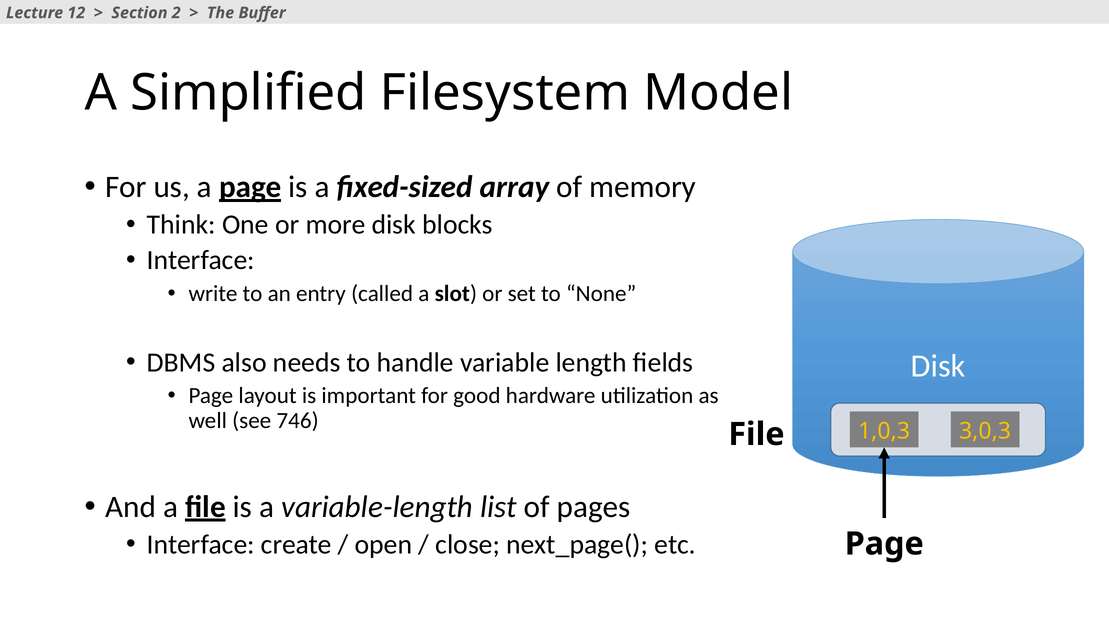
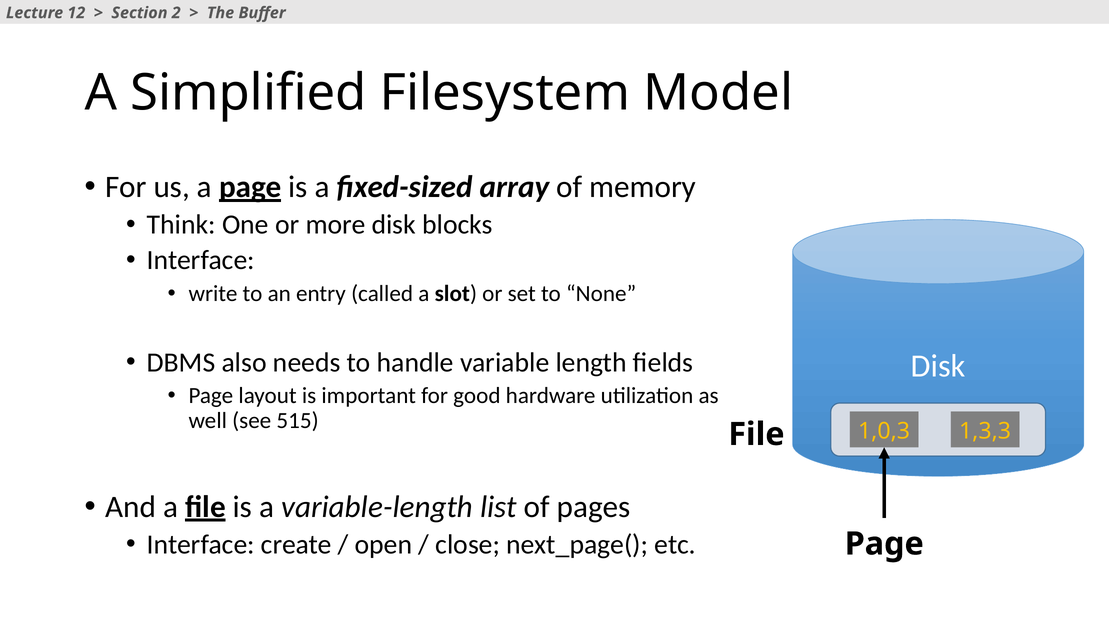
746: 746 -> 515 (298, 420)
3,0,3: 3,0,3 -> 1,3,3 (985, 431)
